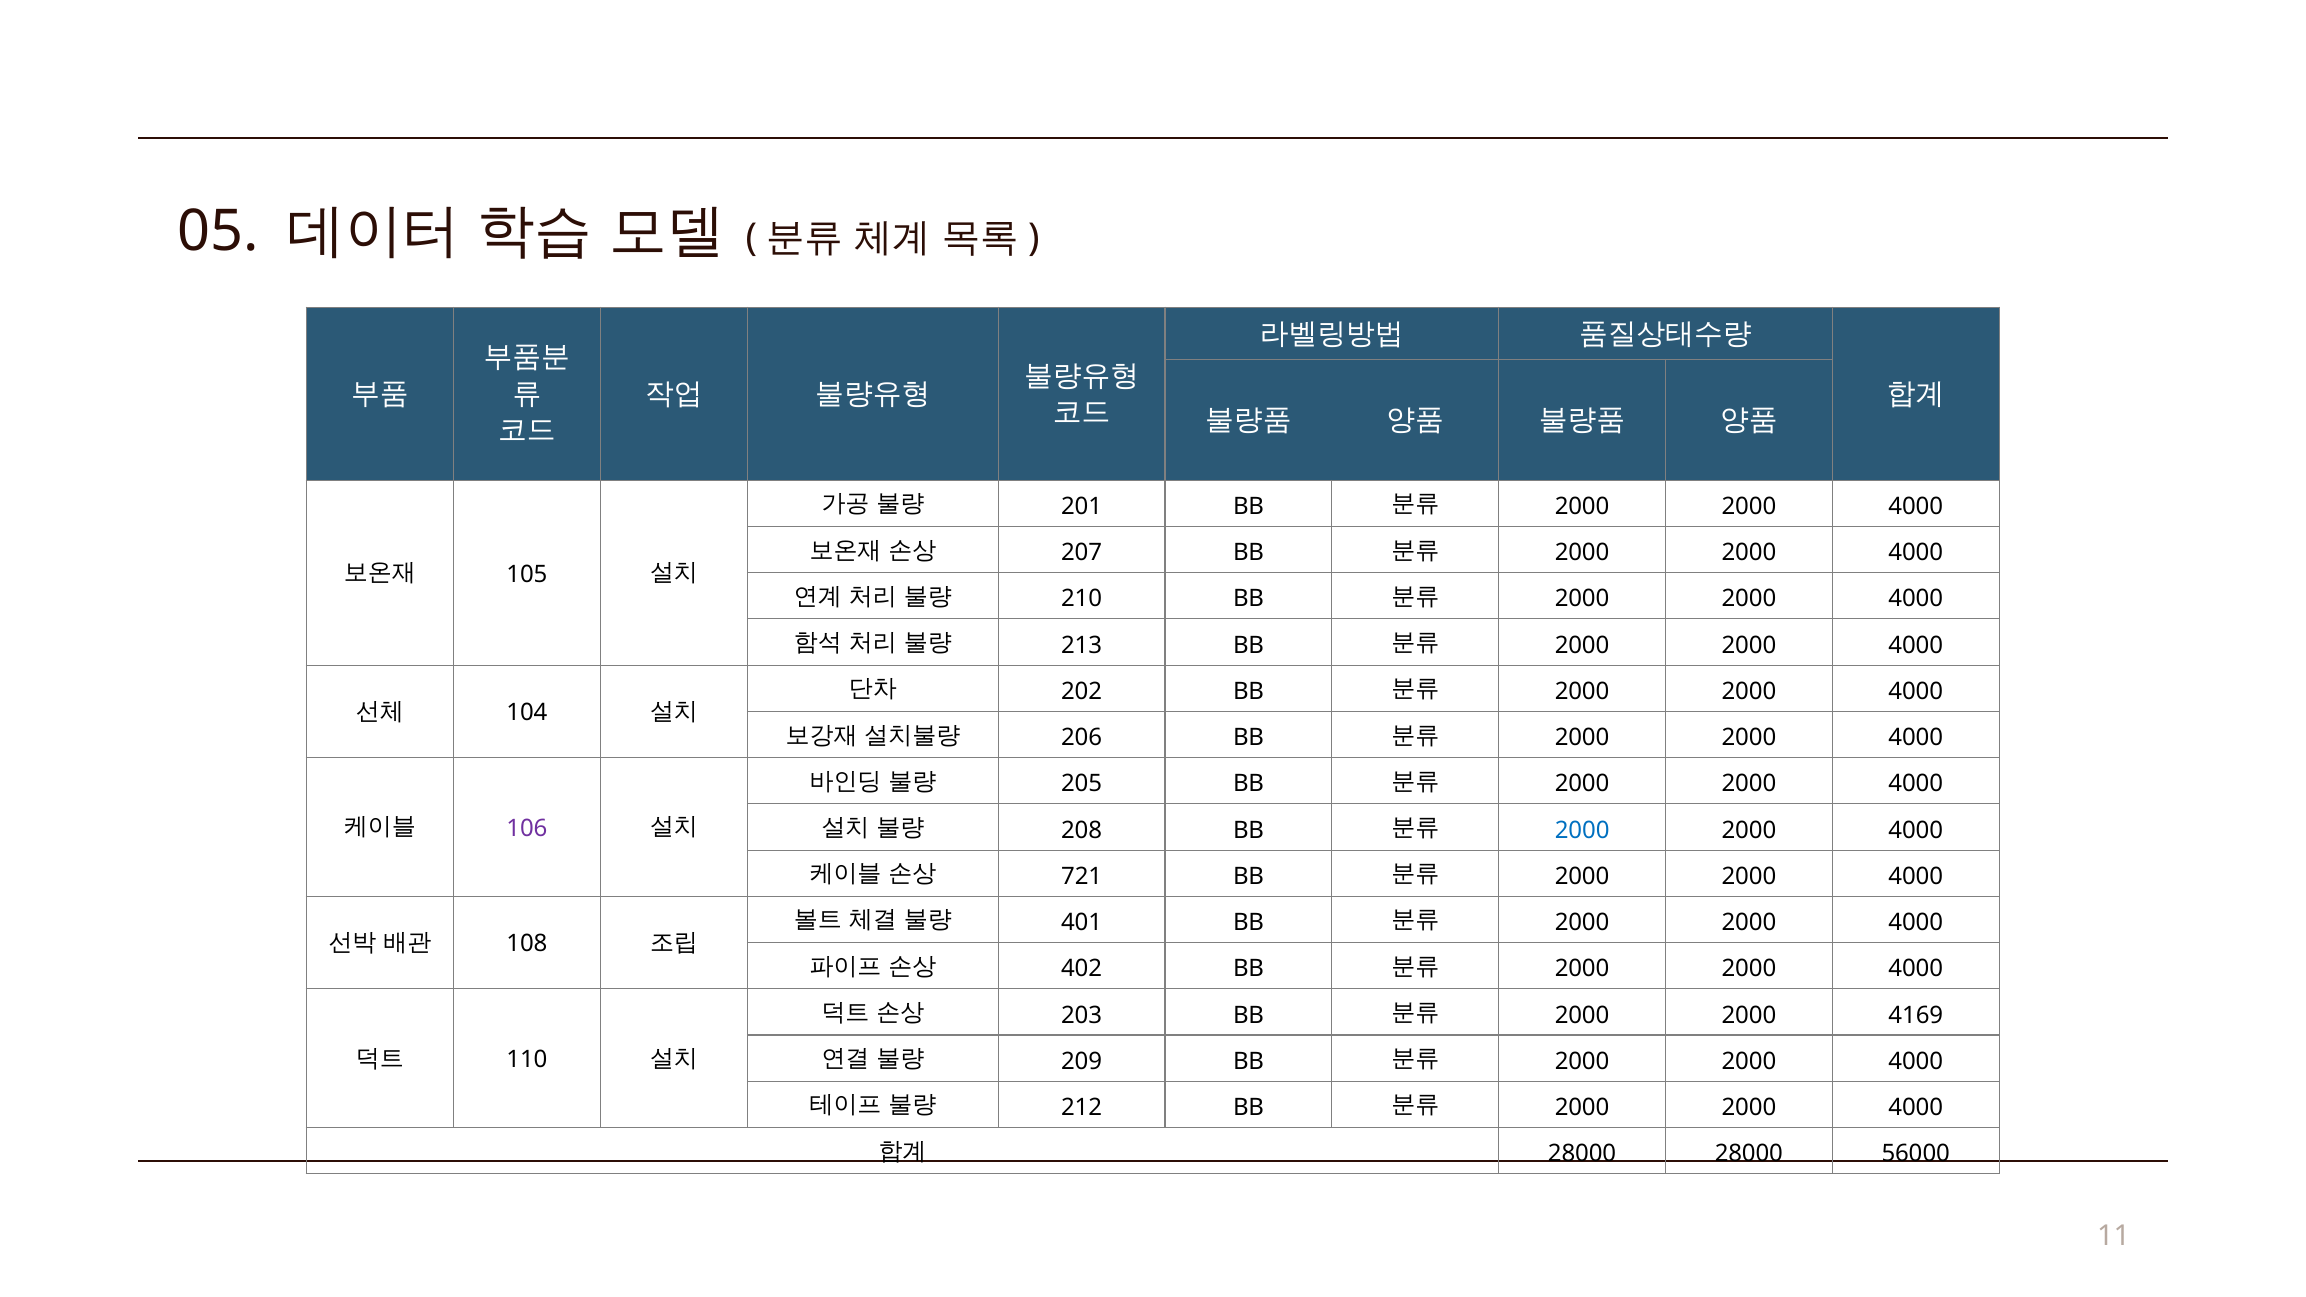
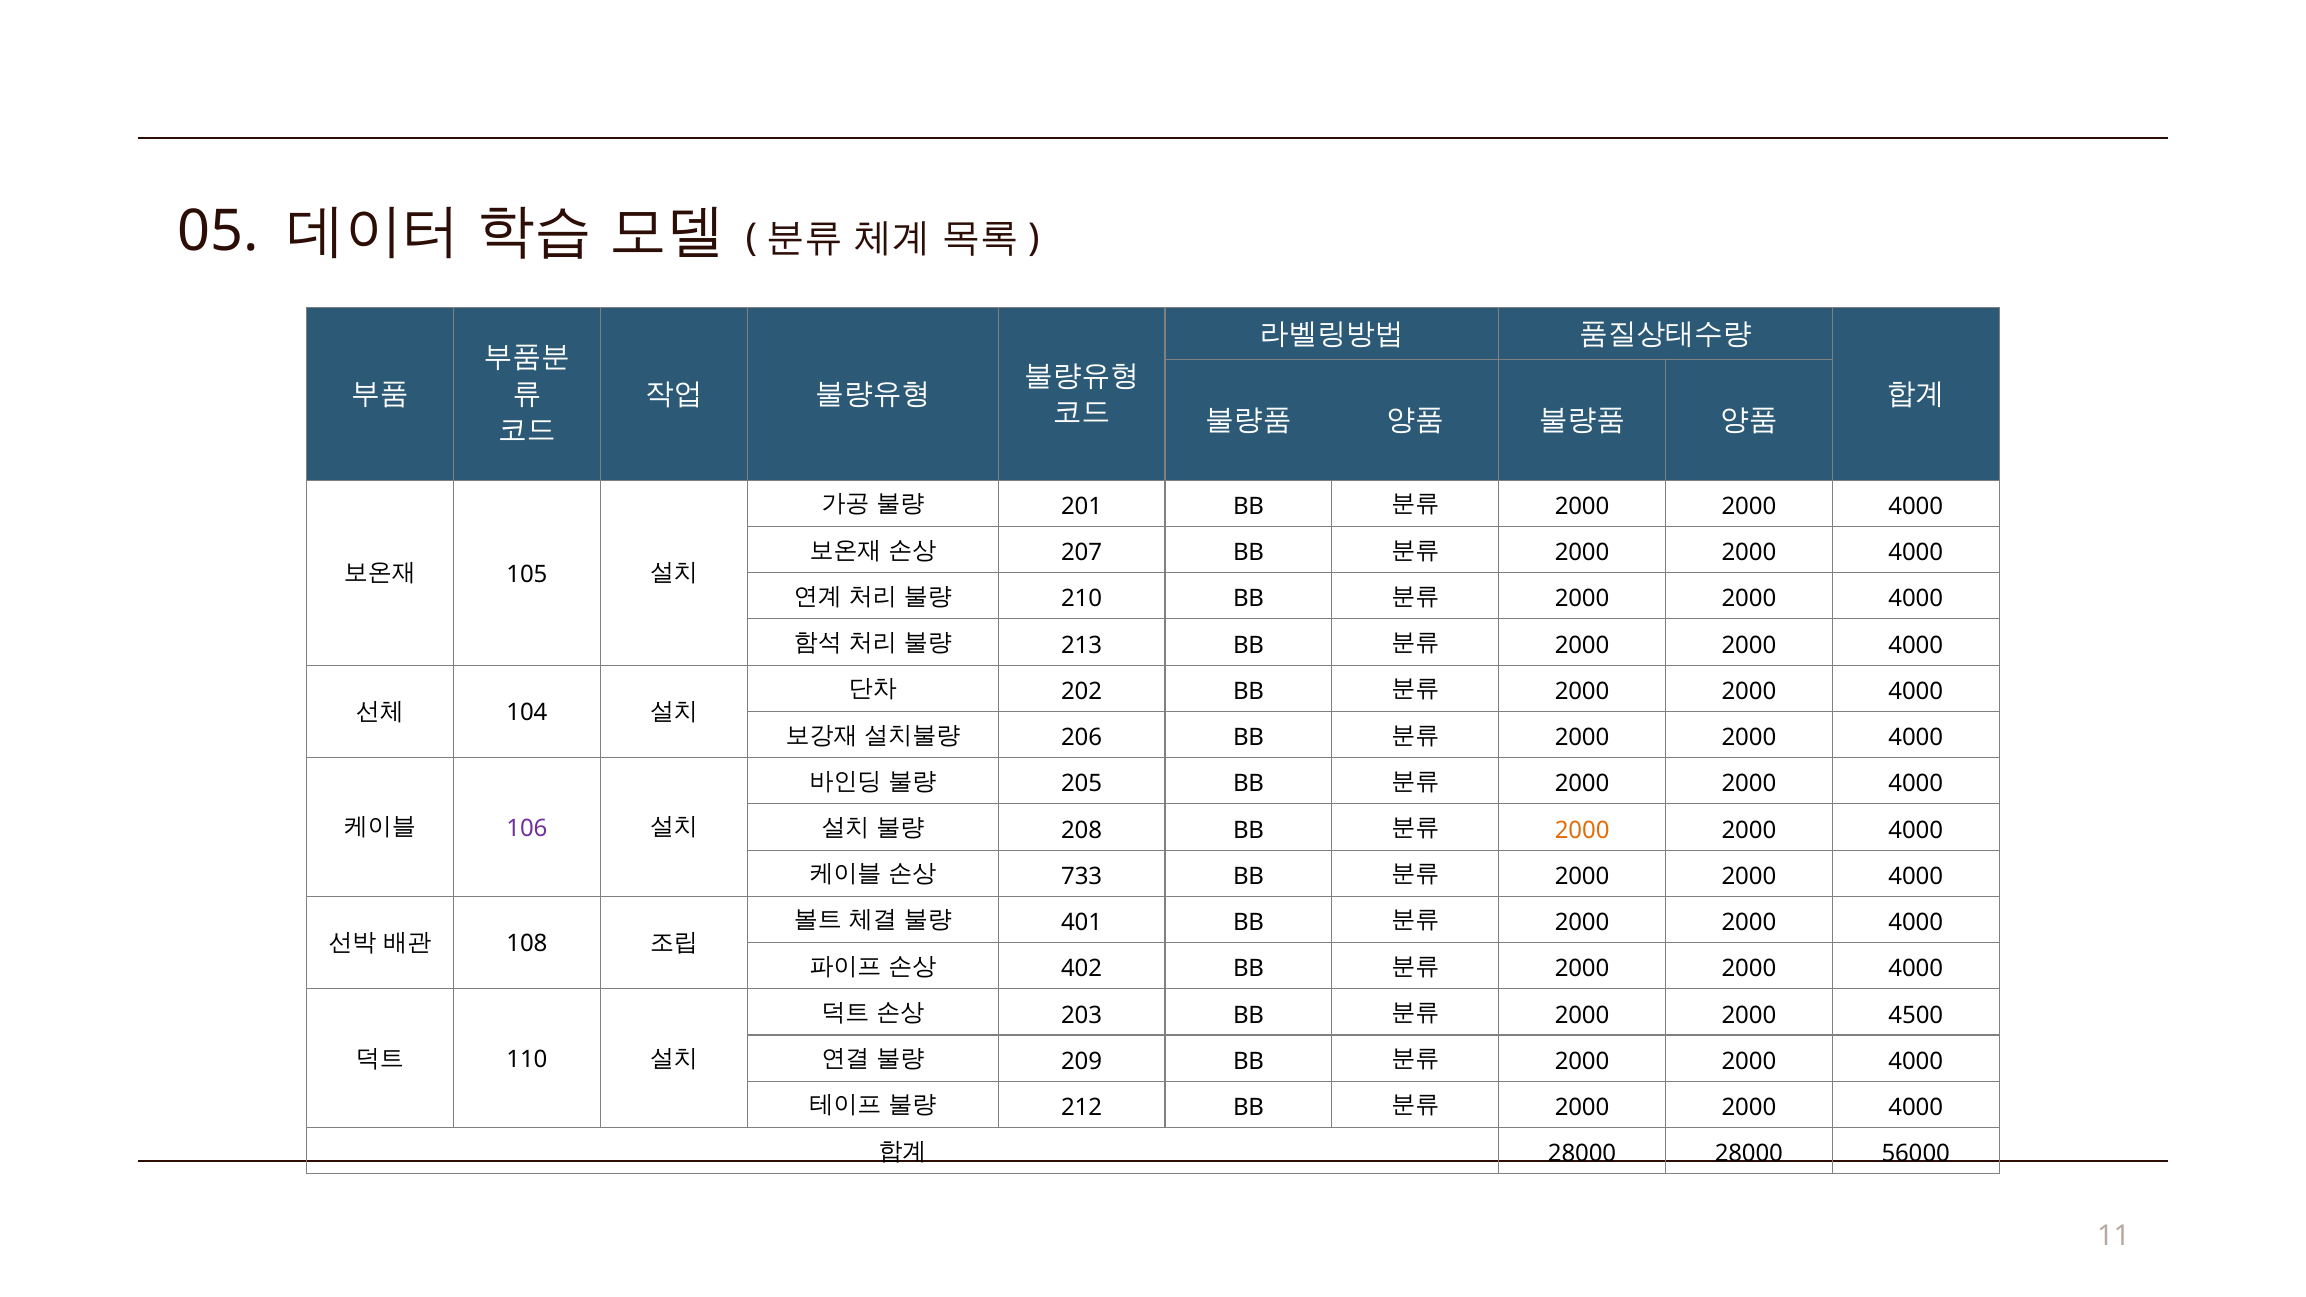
2000 colour: blue -> orange (1582, 830)
721: 721 -> 733 (1082, 876)
4169: 4169 -> 4500 (1916, 1015)
